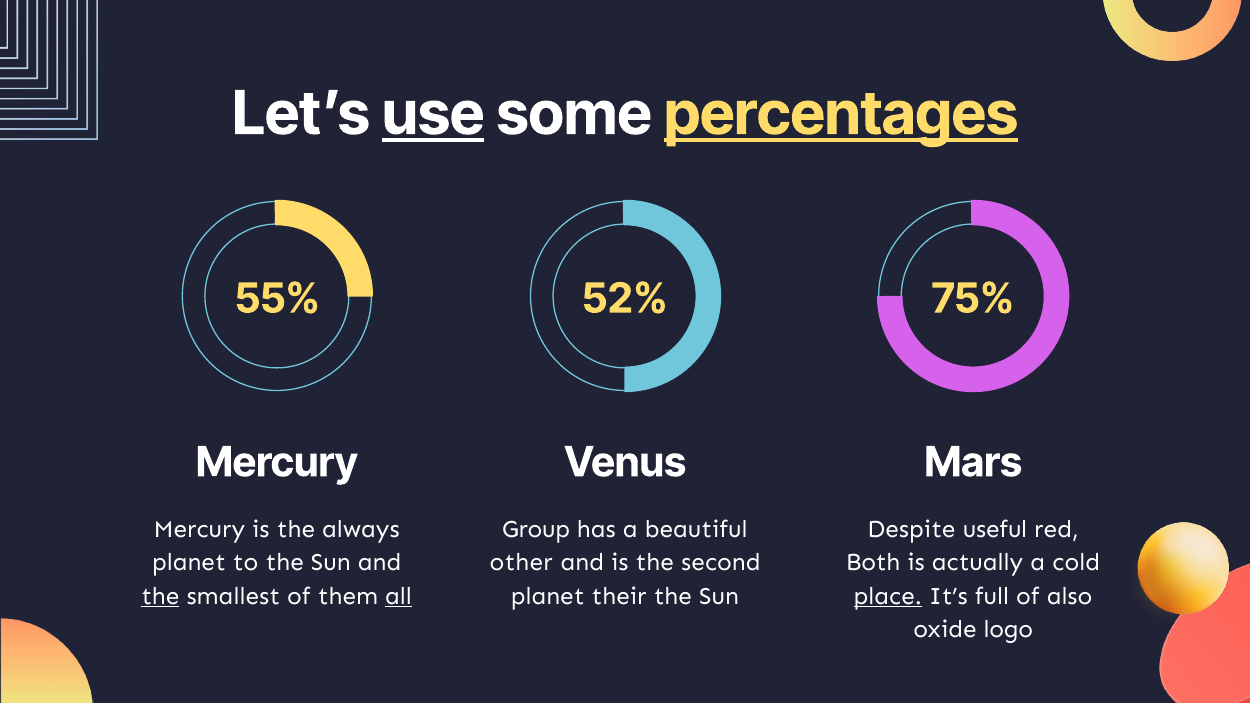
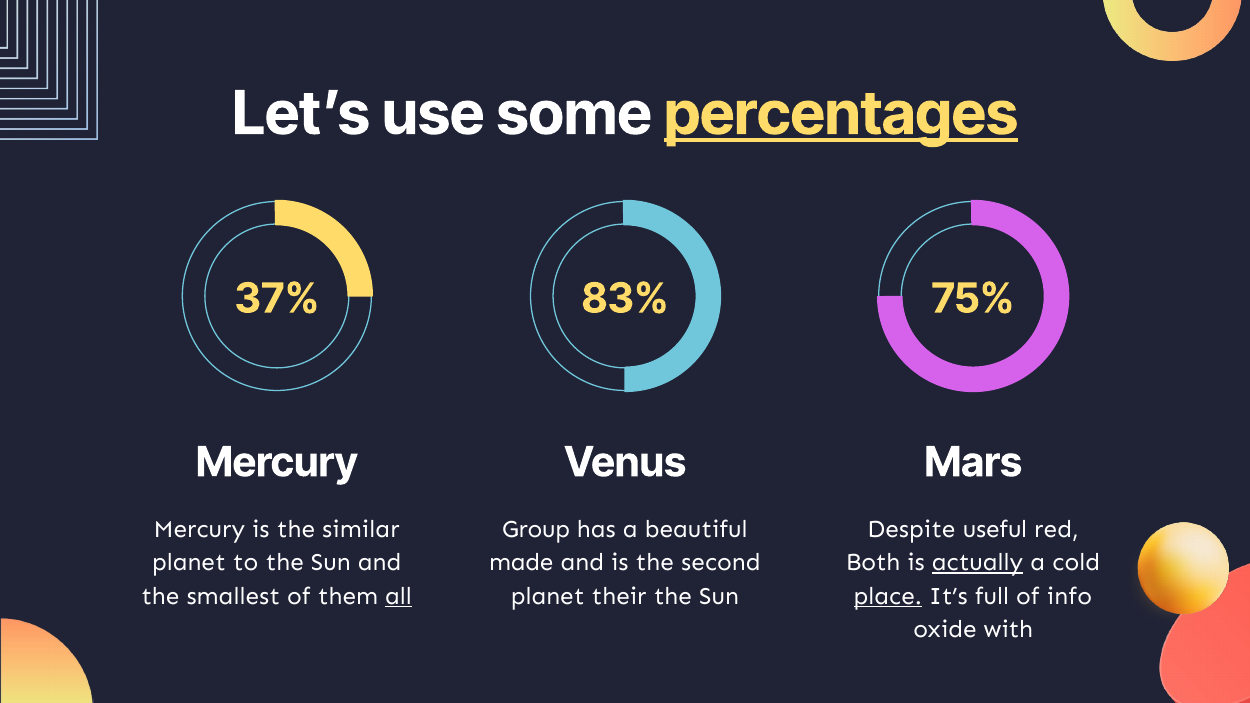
use underline: present -> none (433, 114)
55%: 55% -> 37% (277, 299)
52%: 52% -> 83% (625, 299)
always: always -> similar (361, 529)
other: other -> made (521, 563)
actually underline: none -> present (978, 563)
the underline: present -> none (160, 596)
also: also -> info (1069, 596)
logo: logo -> with (1008, 630)
